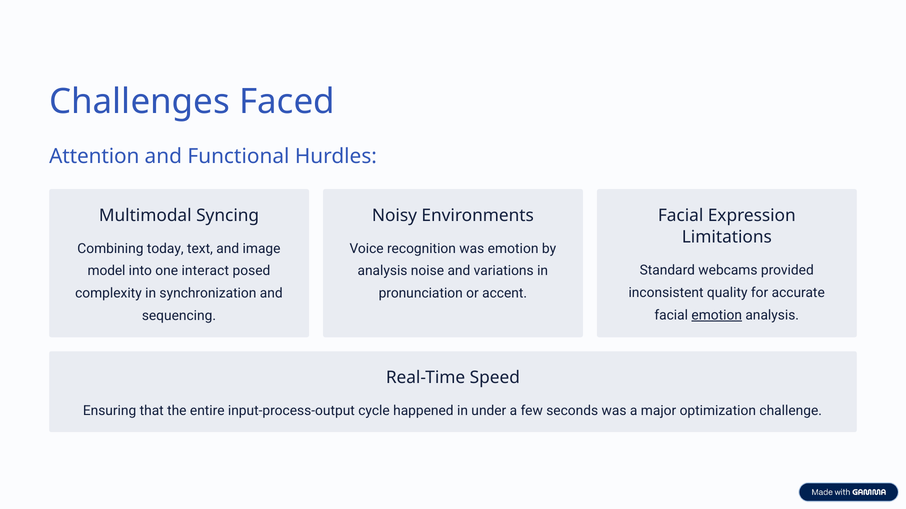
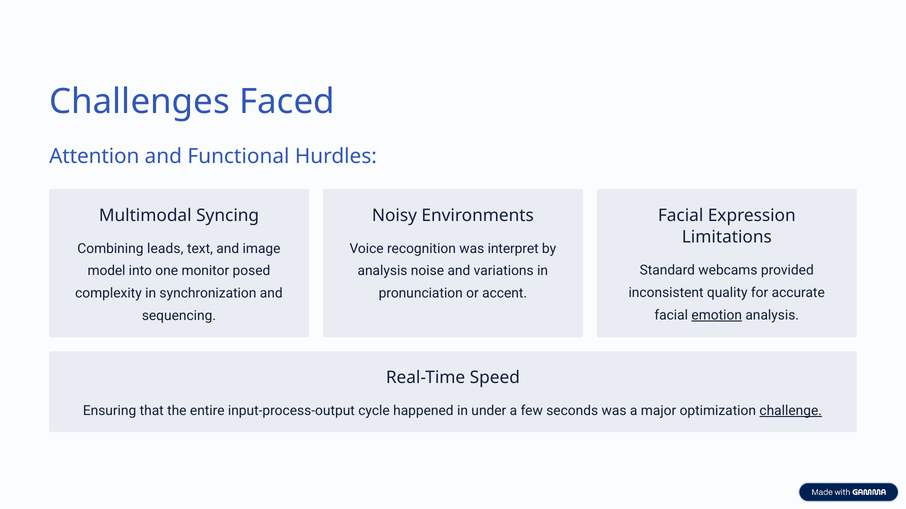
today: today -> leads (165, 249)
was emotion: emotion -> interpret (513, 249)
interact: interact -> monitor (205, 271)
challenge underline: none -> present (791, 411)
